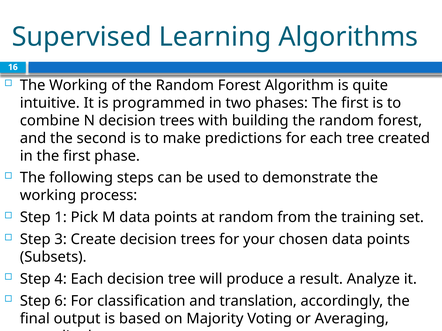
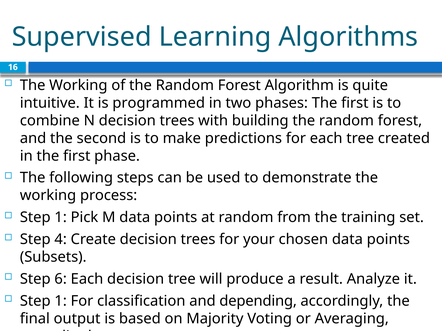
3: 3 -> 4 (61, 240)
4: 4 -> 6 (61, 279)
6: 6 -> 1 (61, 301)
translation: translation -> depending (258, 301)
